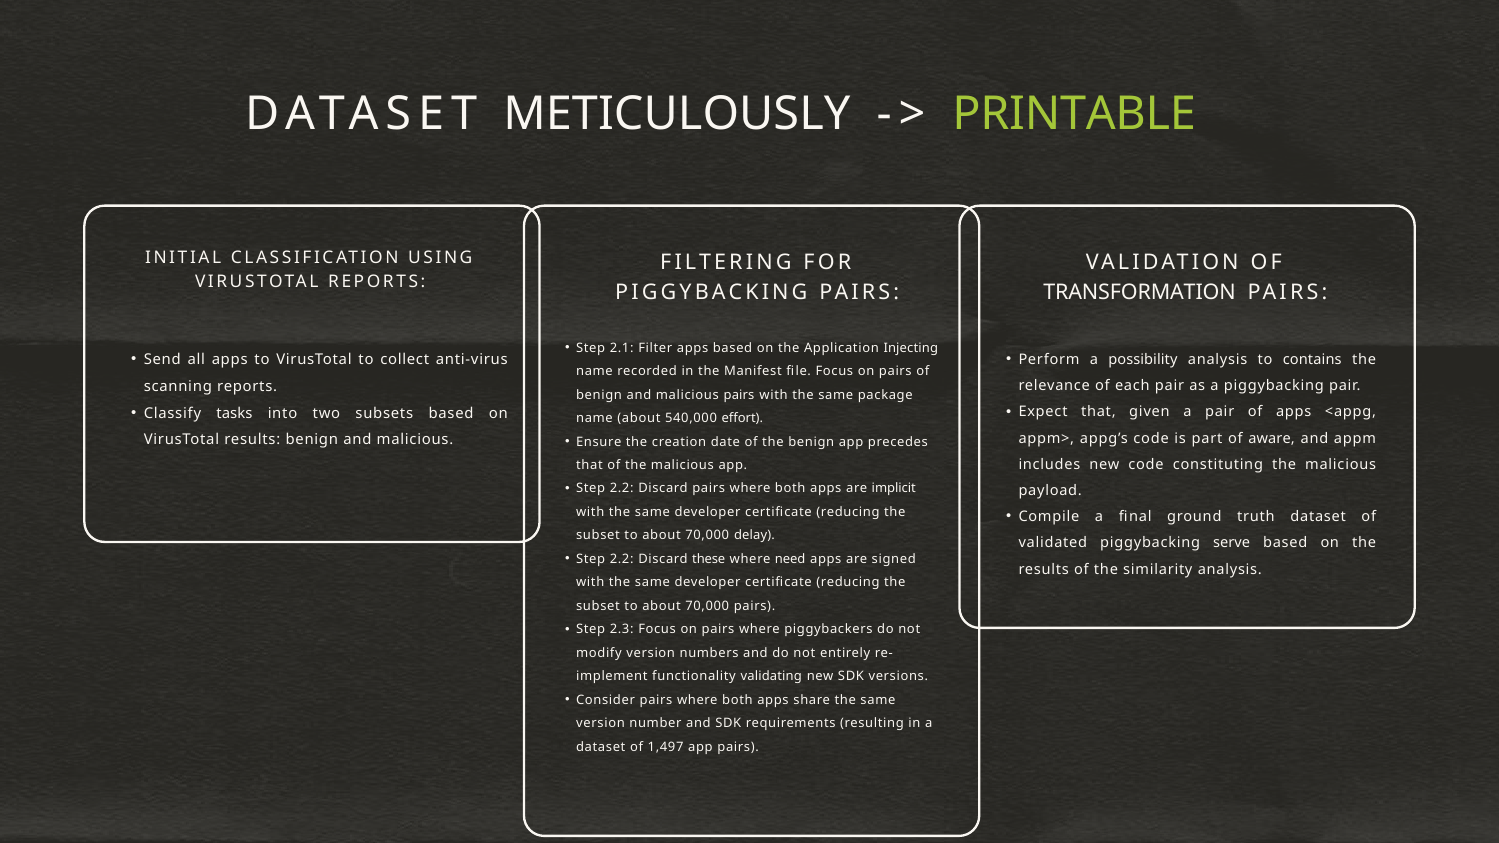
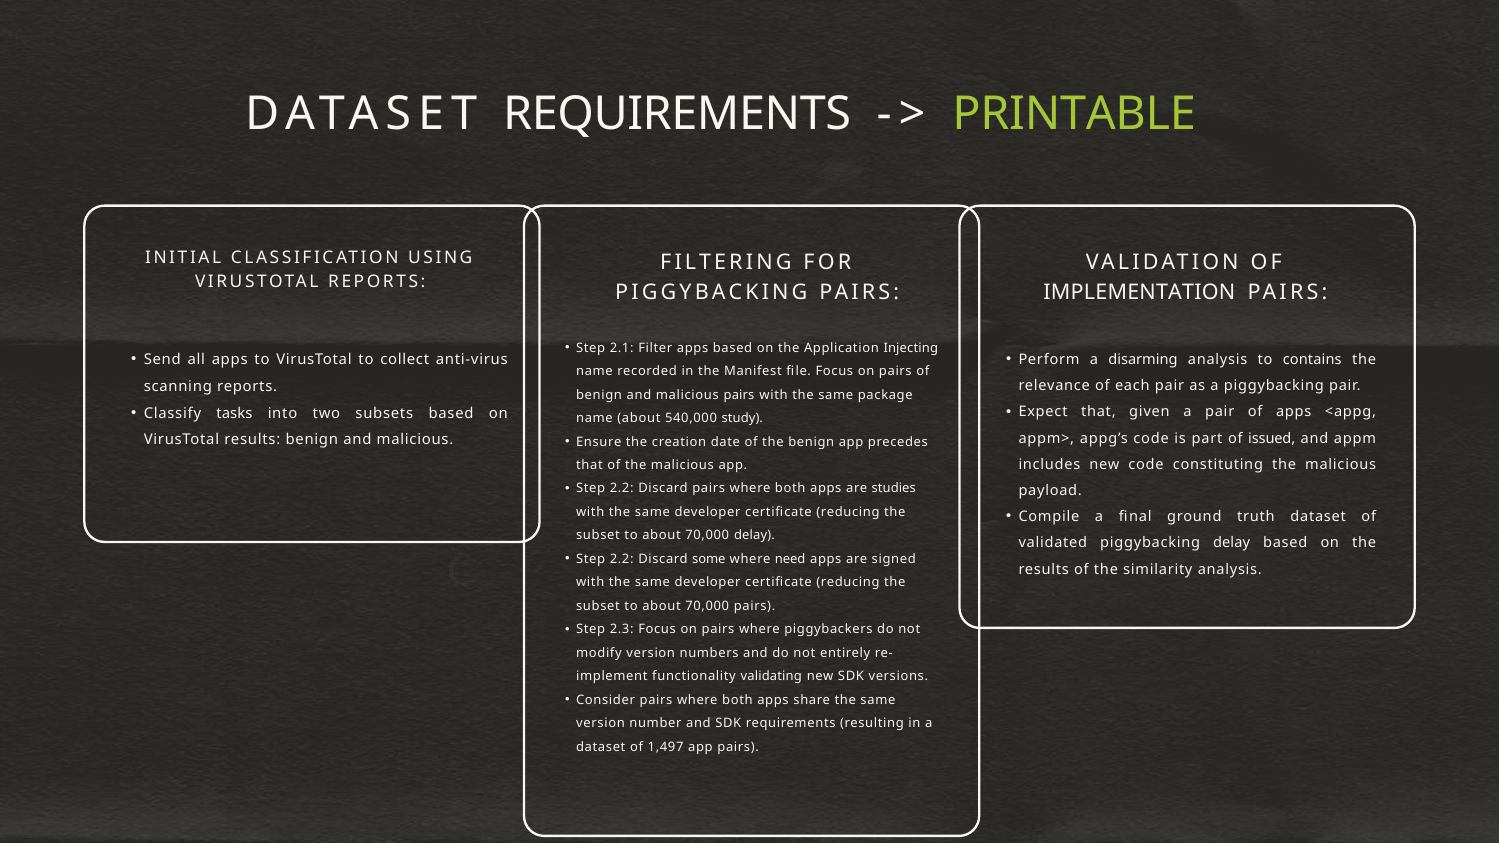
DATASET METICULOUSLY: METICULOUSLY -> REQUIREMENTS (677, 114)
TRANSFORMATION: TRANSFORMATION -> IMPLEMENTATION (1139, 293)
possibility: possibility -> disarming (1143, 360)
effort: effort -> study (742, 418)
aware: aware -> issued (1272, 438)
implicit: implicit -> studies (894, 489)
piggybacking serve: serve -> delay (1232, 543)
these: these -> some (709, 559)
